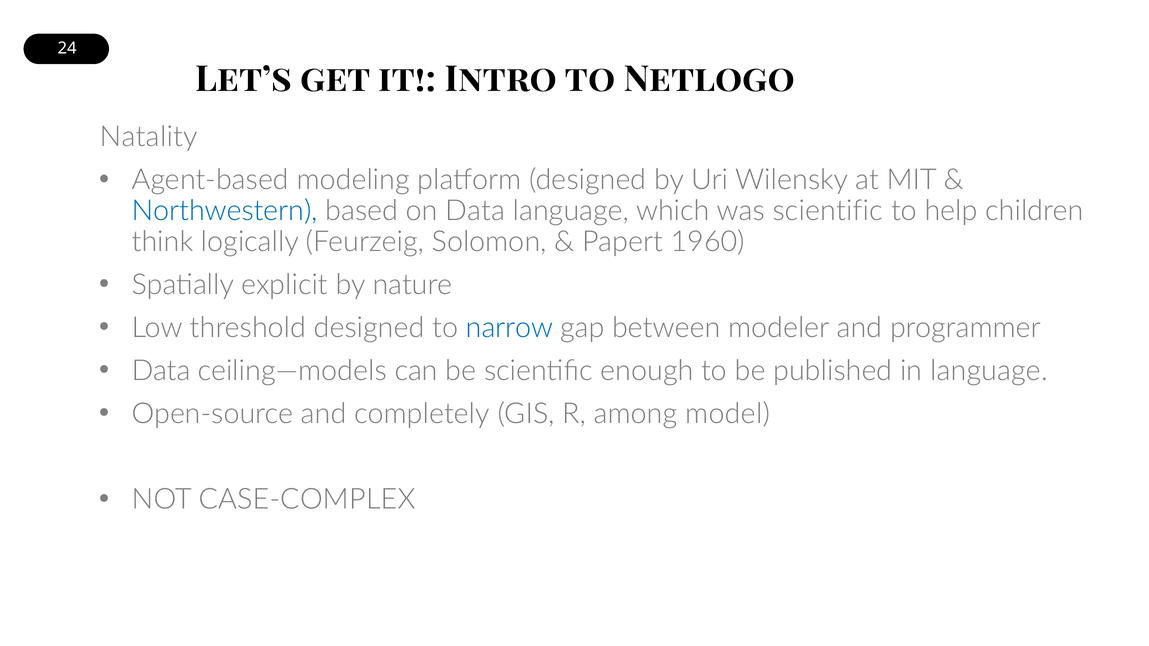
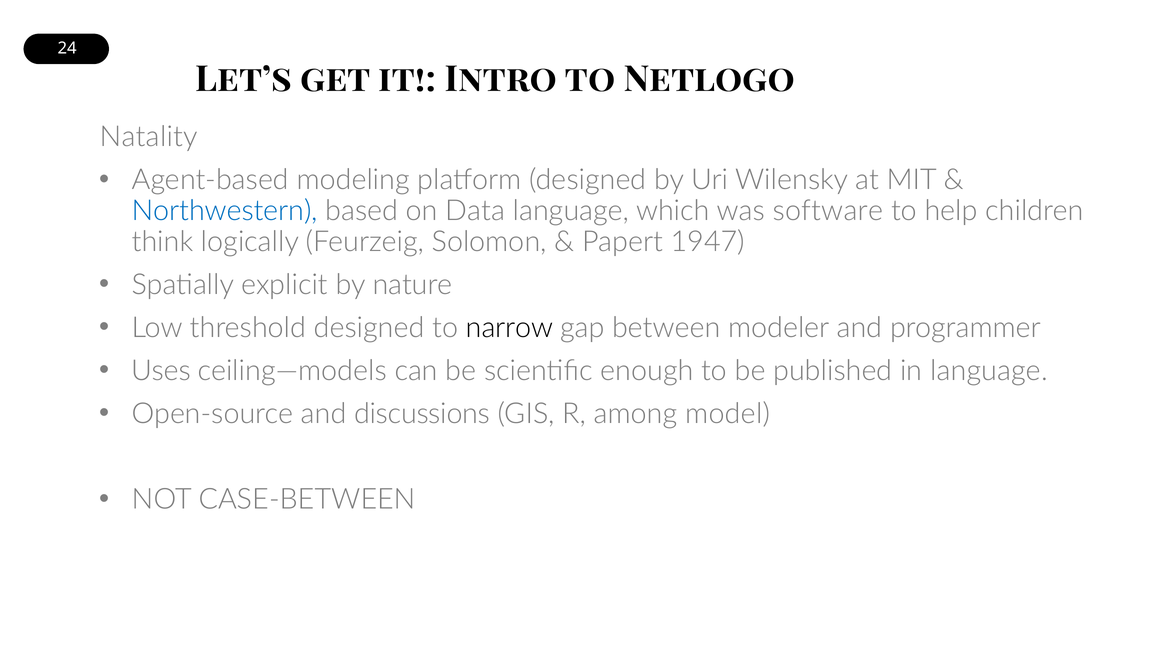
was scientific: scientific -> software (828, 211)
1960: 1960 -> 1947 (708, 242)
narrow colour: blue -> black (509, 328)
Data: Data -> Uses (161, 371)
completely: completely -> discussions (422, 414)
CASE-COMPLEX: CASE-COMPLEX -> CASE-BETWEEN (307, 500)
